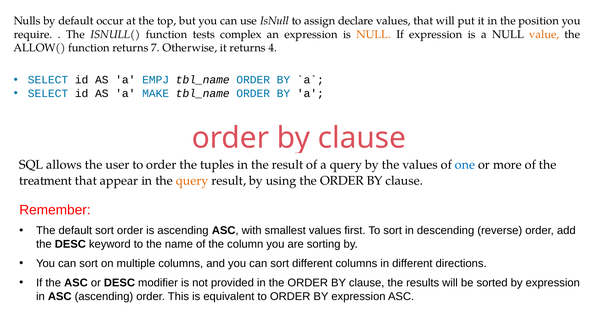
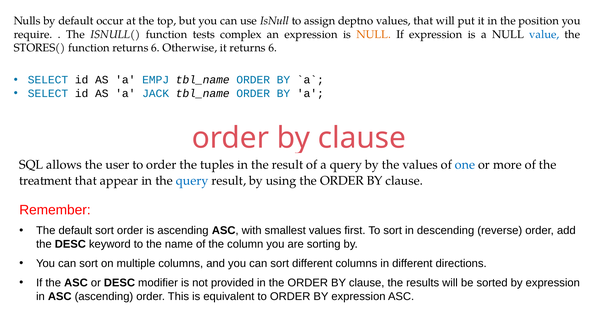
declare: declare -> deptno (356, 21)
value colour: orange -> blue (544, 34)
ALLOW(: ALLOW( -> STORES( (40, 48)
function returns 7: 7 -> 6 (156, 48)
it returns 4: 4 -> 6 (273, 48)
MAKE: MAKE -> JACK (156, 94)
query colour: orange -> blue (192, 181)
